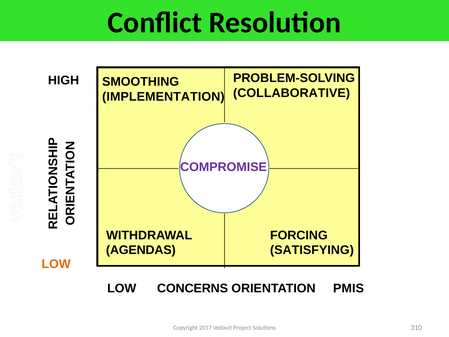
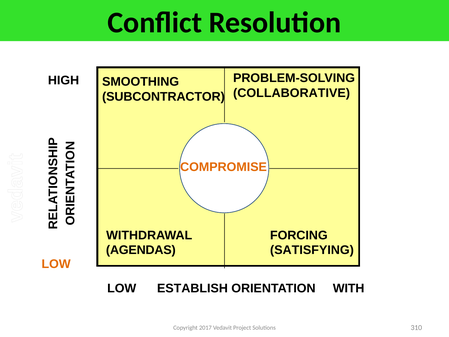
IMPLEMENTATION: IMPLEMENTATION -> SUBCONTRACTOR (163, 97)
COMPROMISE colour: purple -> orange (224, 167)
CONCERNS: CONCERNS -> ESTABLISH (192, 288)
PMIS: PMIS -> WITH (349, 288)
